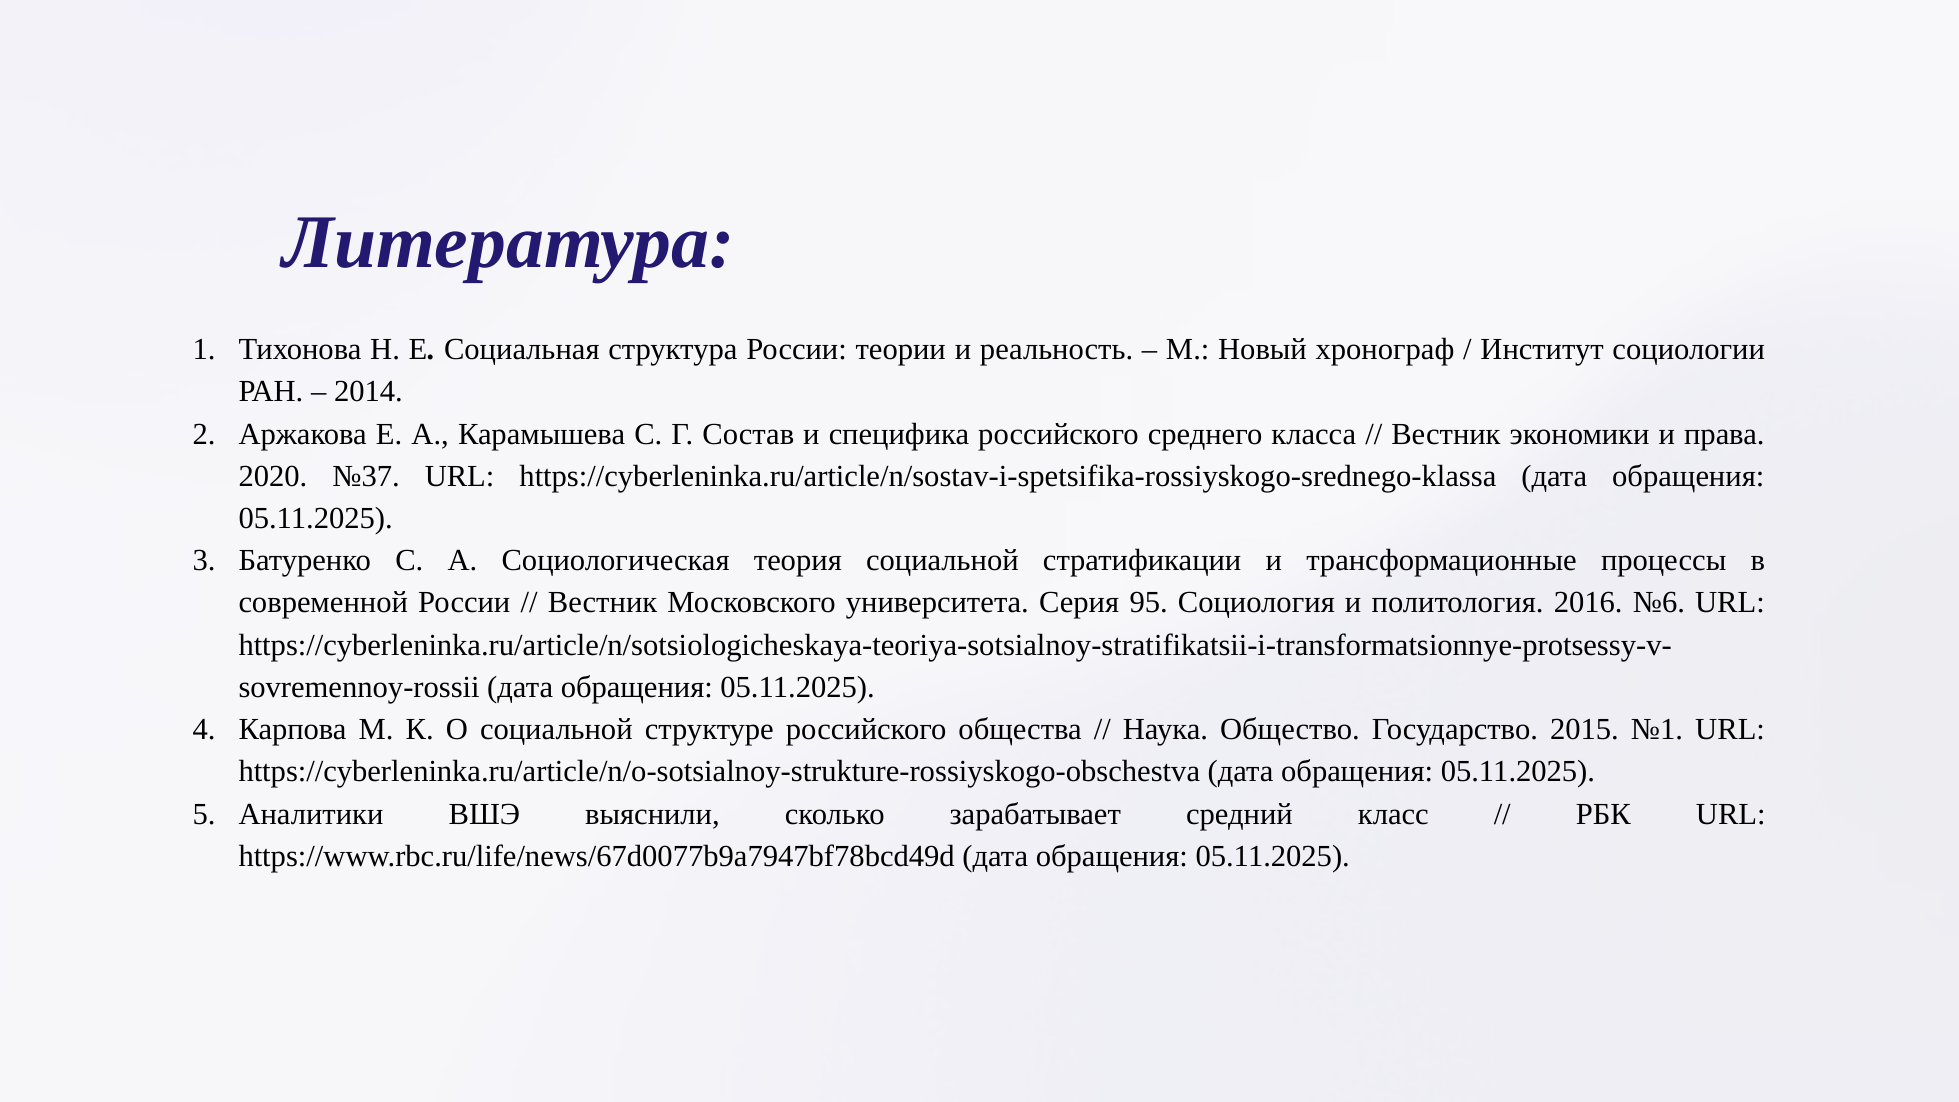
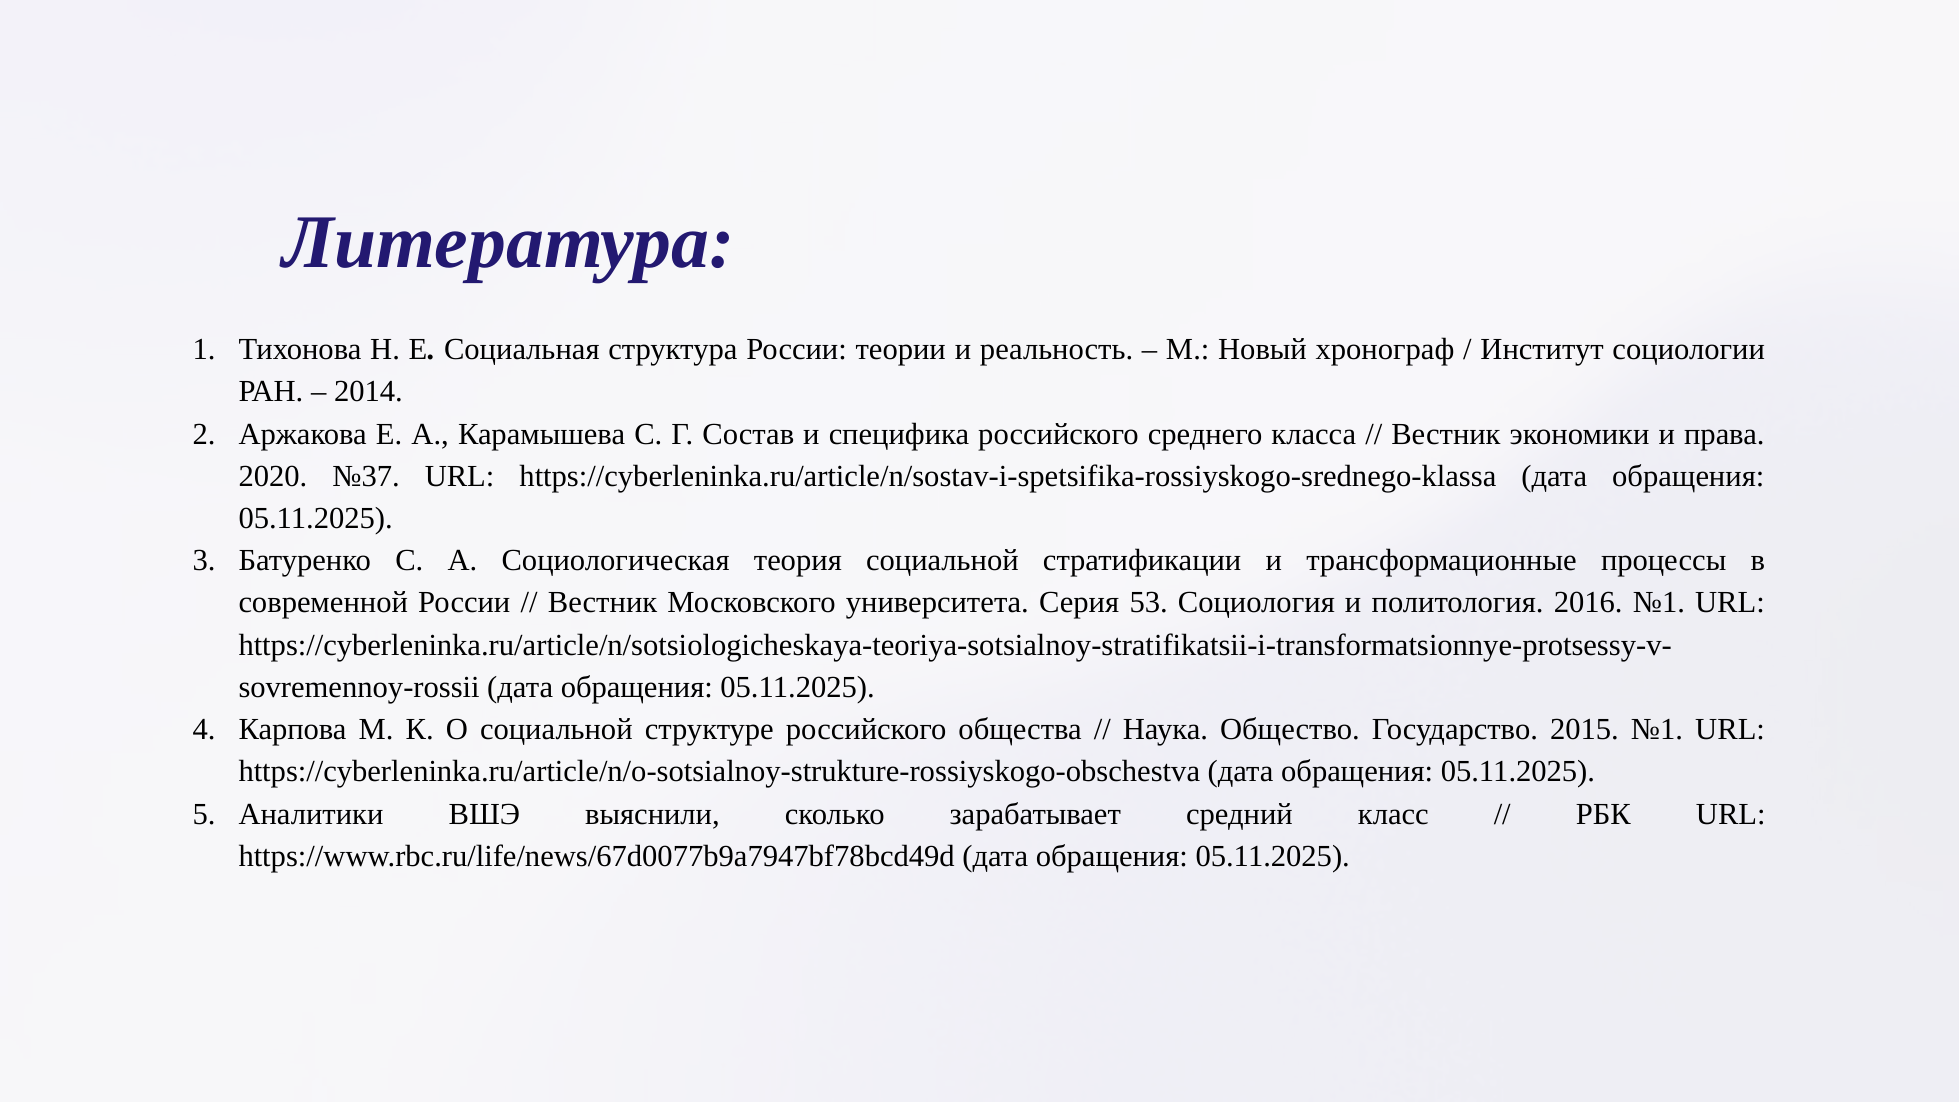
95: 95 -> 53 (1149, 603)
2016 №6: №6 -> №1 (1659, 603)
